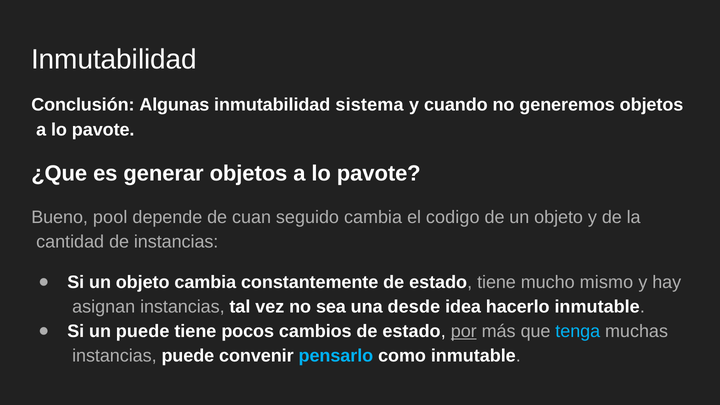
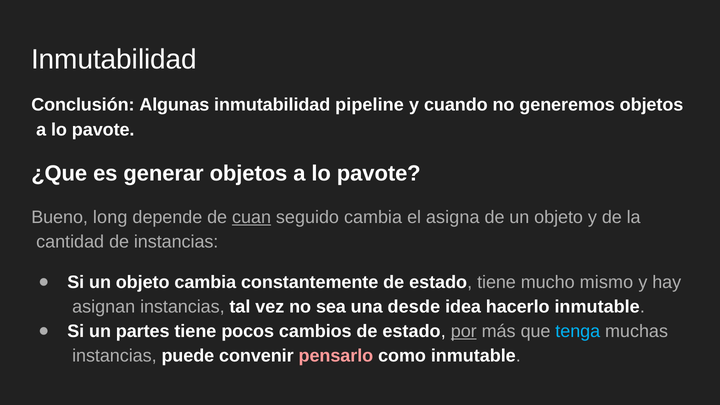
sistema: sistema -> pipeline (370, 105)
pool: pool -> long (110, 217)
cuan underline: none -> present (252, 217)
codigo: codigo -> asigna (453, 217)
un puede: puede -> partes (143, 331)
pensarlo colour: light blue -> pink (336, 356)
